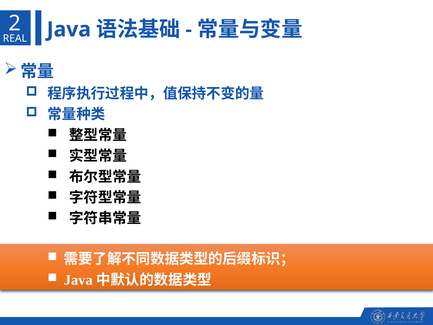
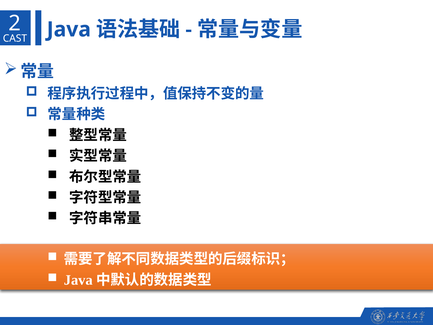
REAL: REAL -> CAST (15, 39)
